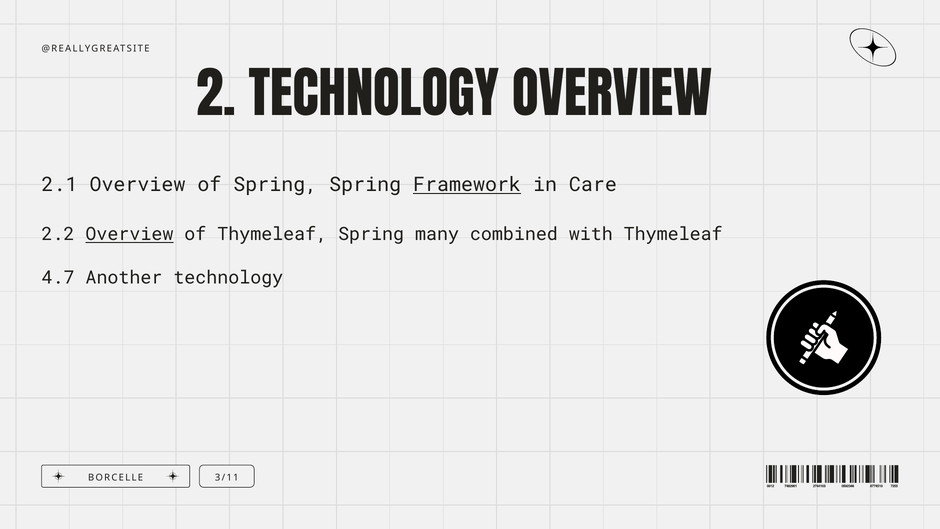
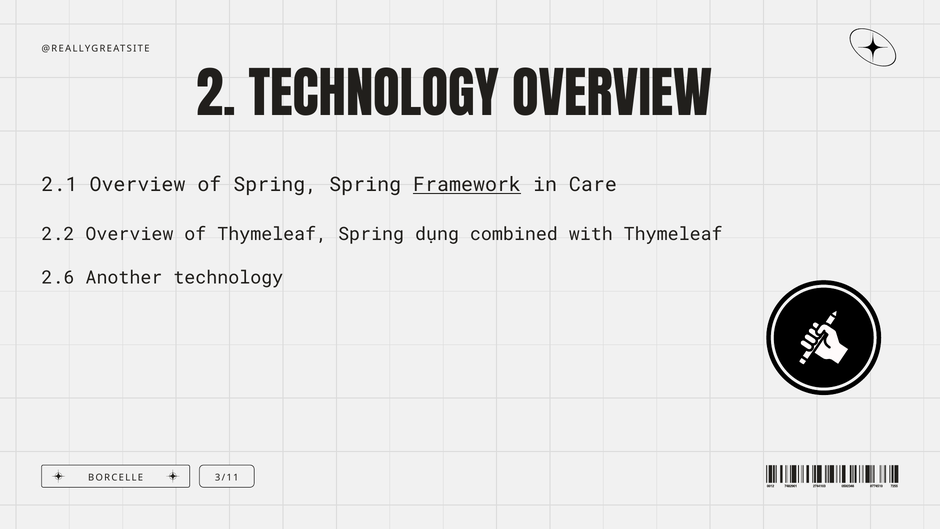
Overview underline: present -> none (129, 234)
many: many -> dụng (437, 234)
4.7: 4.7 -> 2.6 (58, 278)
